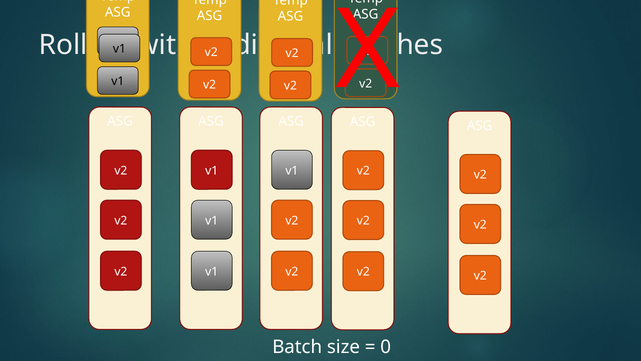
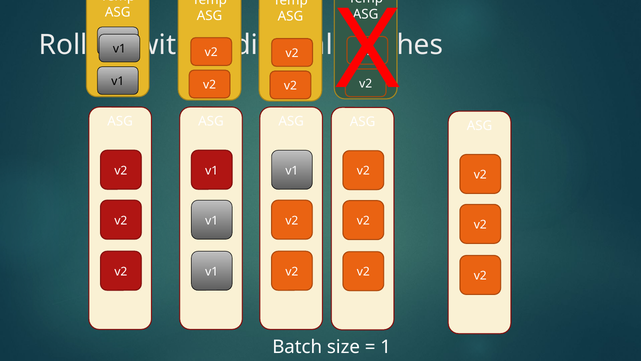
0: 0 -> 1 (386, 347)
